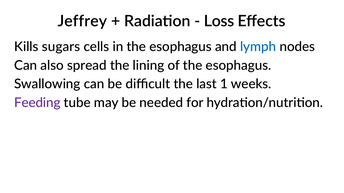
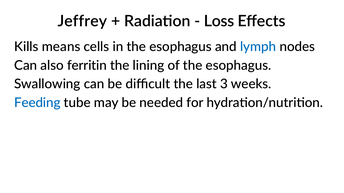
sugars: sugars -> means (61, 47)
spread: spread -> ferritin (87, 66)
1: 1 -> 3 (224, 84)
Feeding colour: purple -> blue (37, 103)
